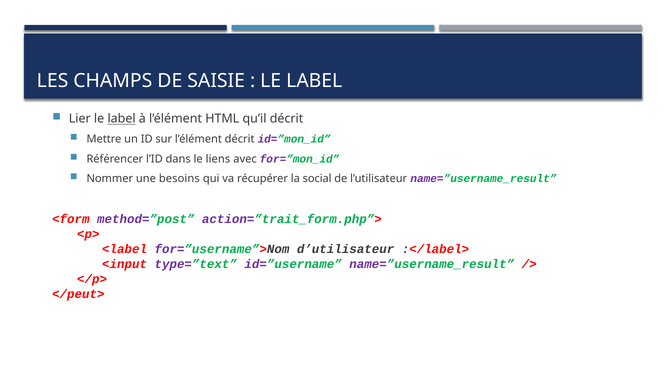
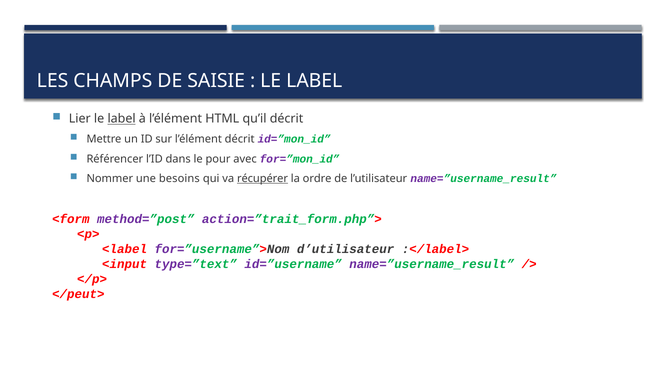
liens: liens -> pour (218, 159)
récupérer underline: none -> present (262, 178)
social: social -> ordre (317, 178)
